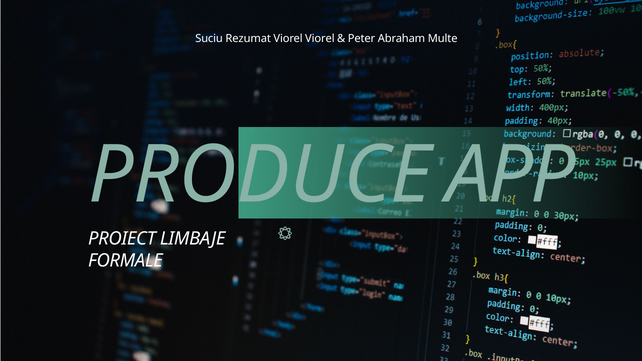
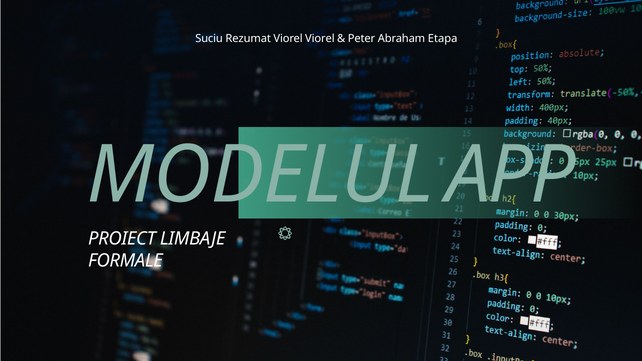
Multe: Multe -> Etapa (443, 39)
PRODUCE: PRODUCE -> MODELUL (260, 175)
